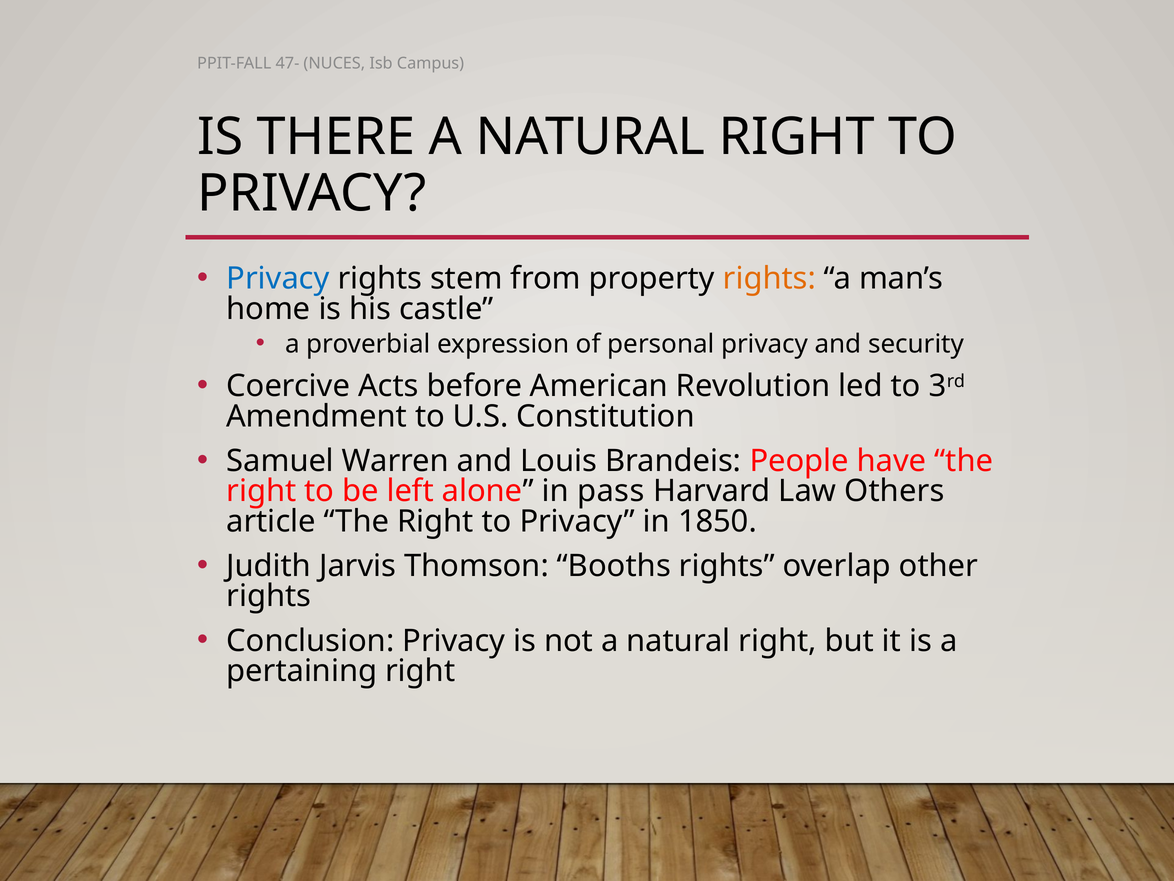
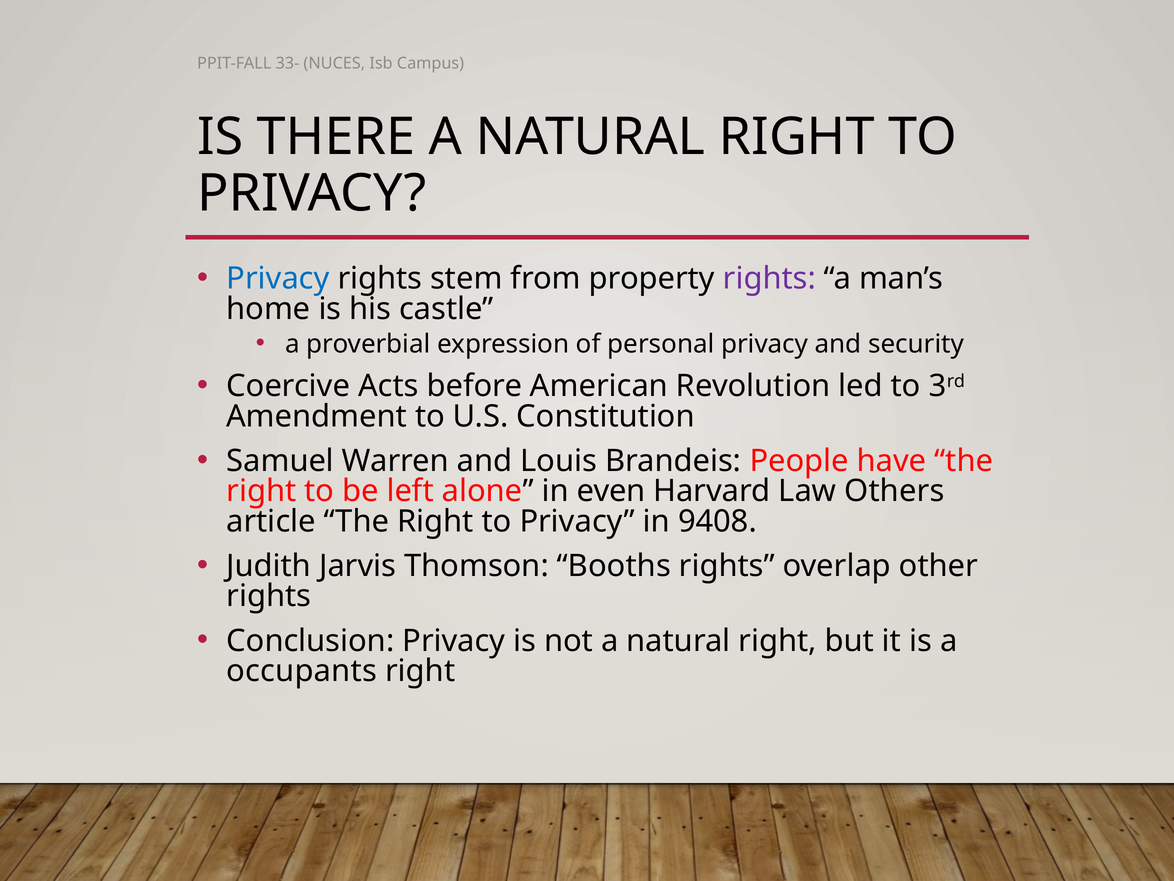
47-: 47- -> 33- (287, 63)
rights colour: orange -> purple (769, 279)
pass: pass -> even (611, 491)
1850: 1850 -> 9408 (717, 521)
pertaining: pertaining -> occupants (302, 671)
